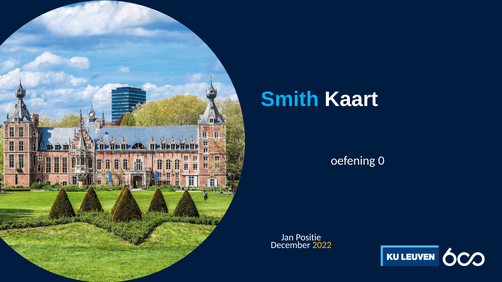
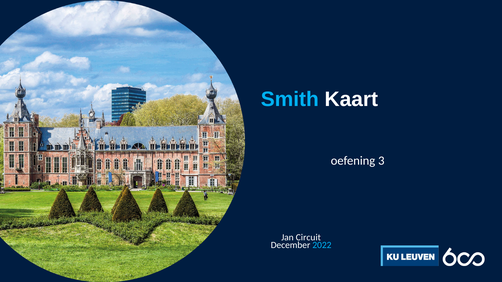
0: 0 -> 3 (381, 161)
Positie: Positie -> Circuit (308, 238)
2022 colour: yellow -> light blue (322, 245)
